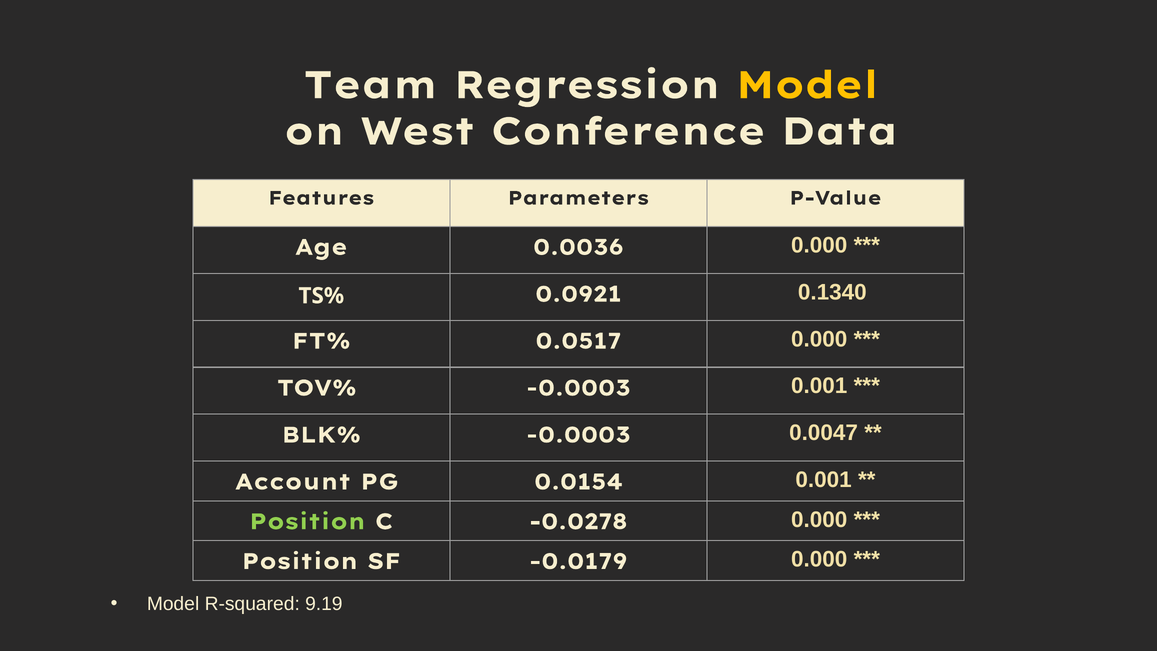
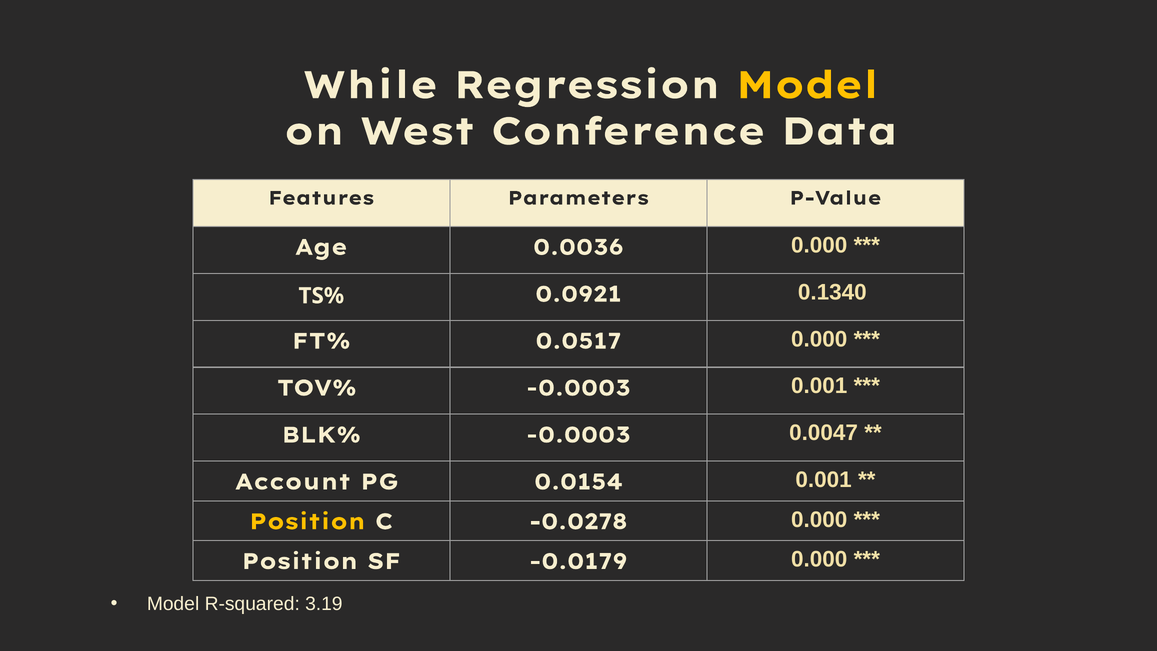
Team: Team -> While (371, 85)
Position colour: light green -> yellow (308, 522)
9.19: 9.19 -> 3.19 (324, 604)
